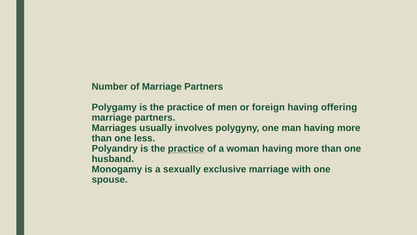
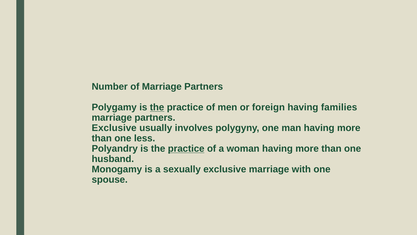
the underline: none -> present (157, 107)
offering: offering -> families (339, 107)
Marriages: Marriages -> Exclusive (114, 128)
